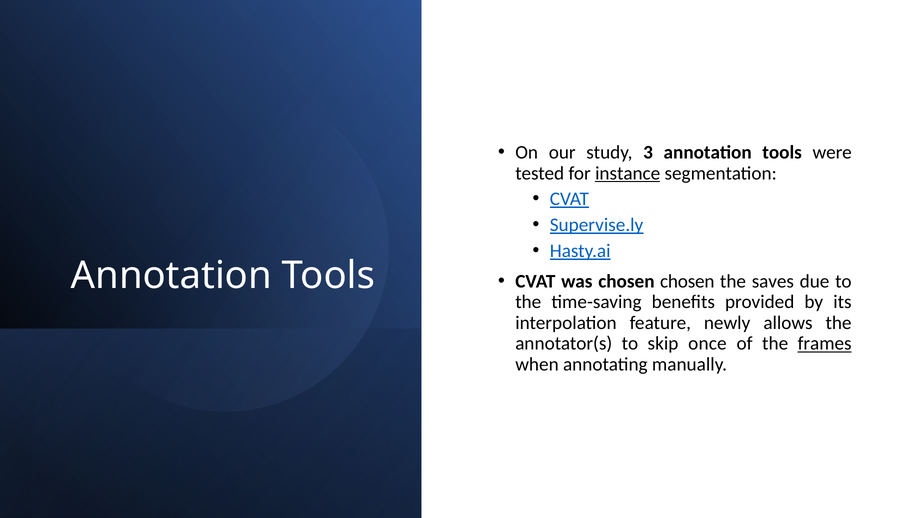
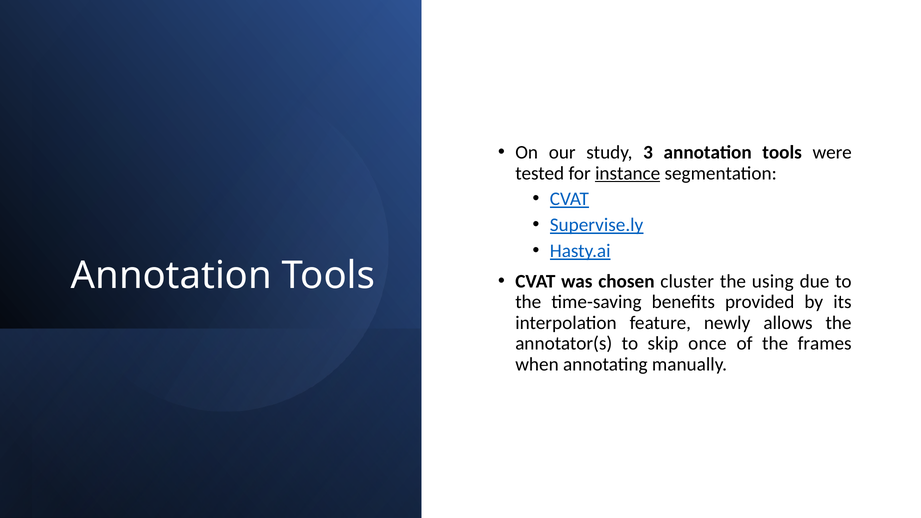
chosen chosen: chosen -> cluster (687, 281)
saves: saves -> using (773, 281)
frames underline: present -> none (825, 344)
